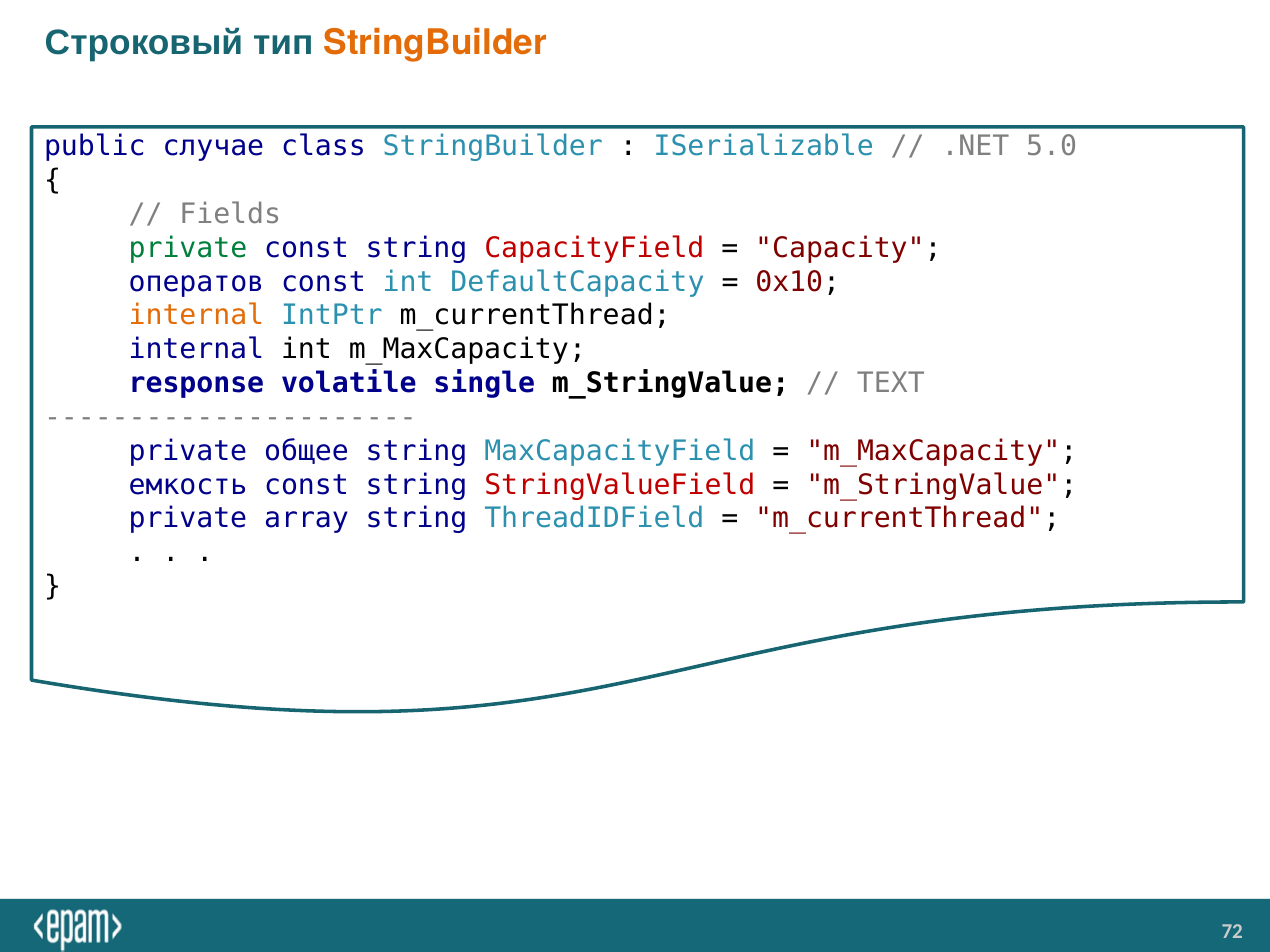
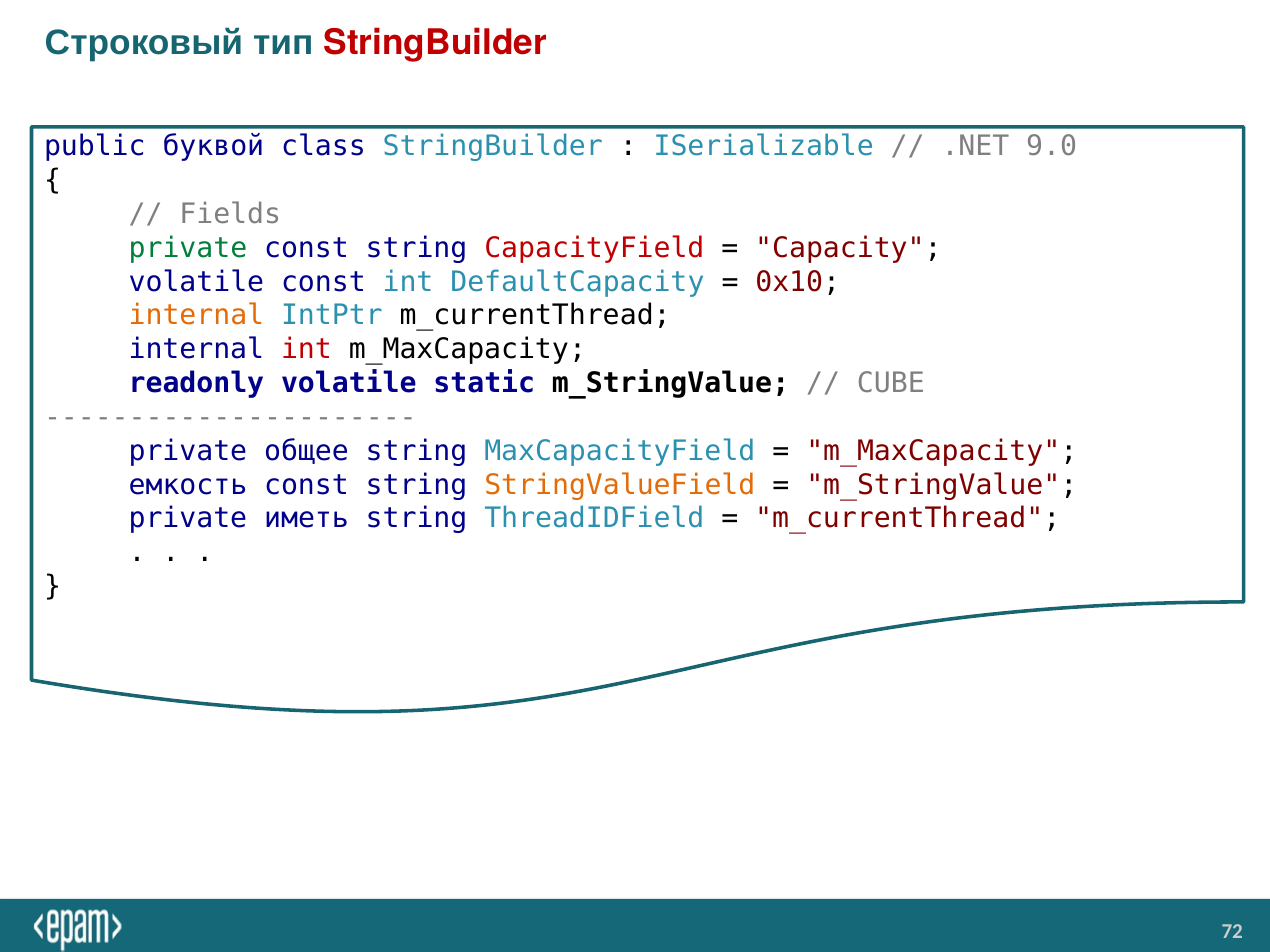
StringBuilder colour: orange -> red (435, 43)
случае: случае -> буквой (213, 147)
5.0: 5.0 -> 9.0 (1052, 147)
оператов: оператов -> volatile (196, 282)
int colour: black -> red (306, 350)
response: response -> readonly (196, 383)
single: single -> static (484, 383)
TEXT: TEXT -> CUBE (891, 383)
StringValueField colour: red -> orange (620, 485)
array: array -> иметь (307, 519)
